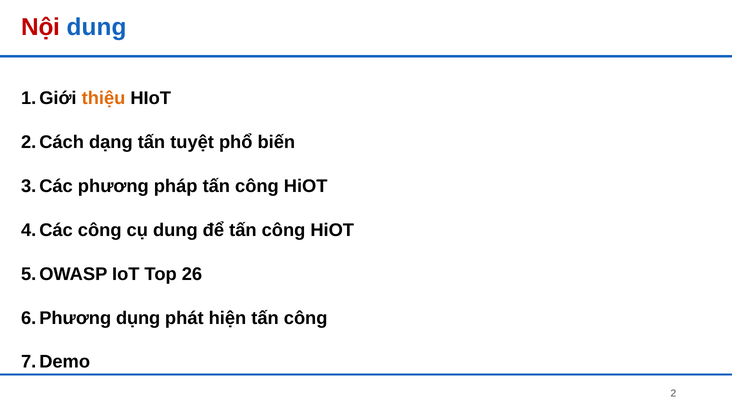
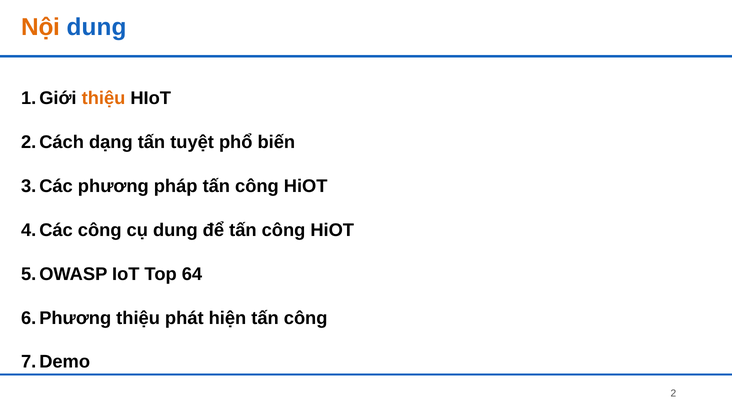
Nội colour: red -> orange (41, 27)
26: 26 -> 64 (192, 274)
dụng: dụng -> thiệu (138, 318)
